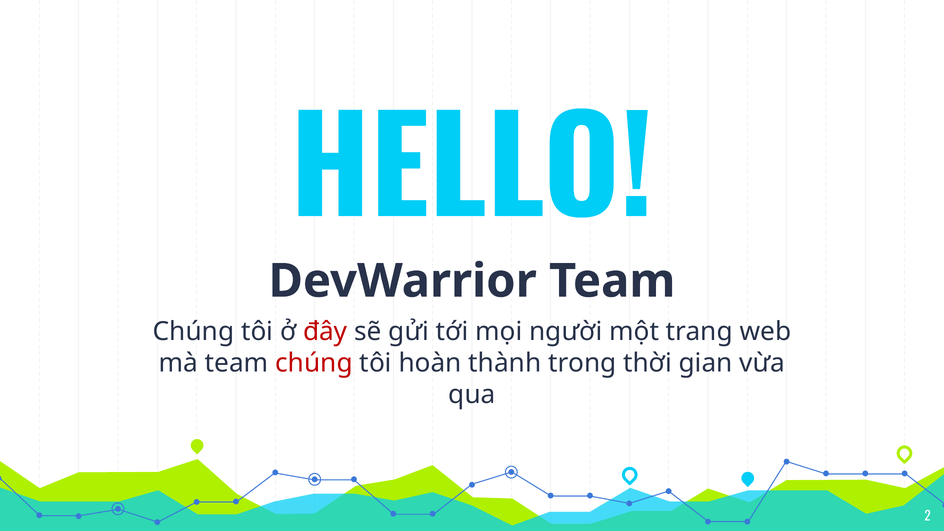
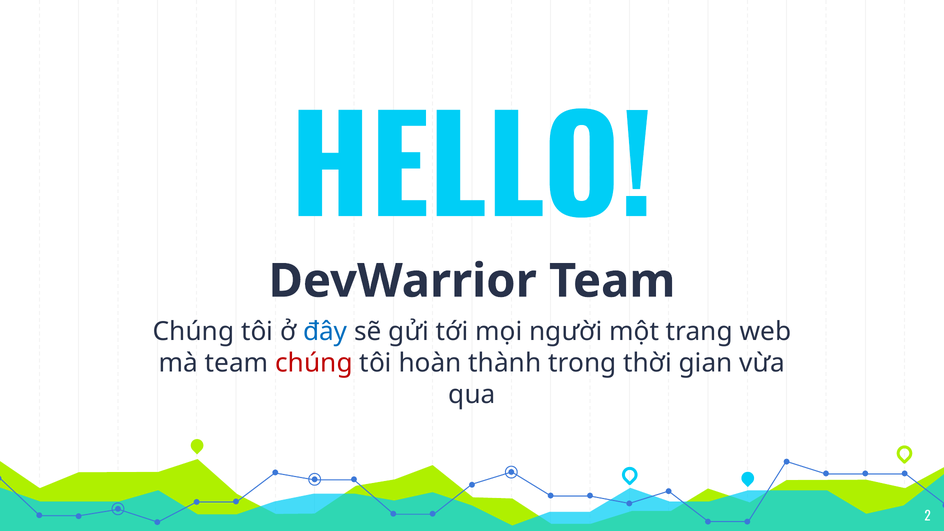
đây colour: red -> blue (325, 332)
